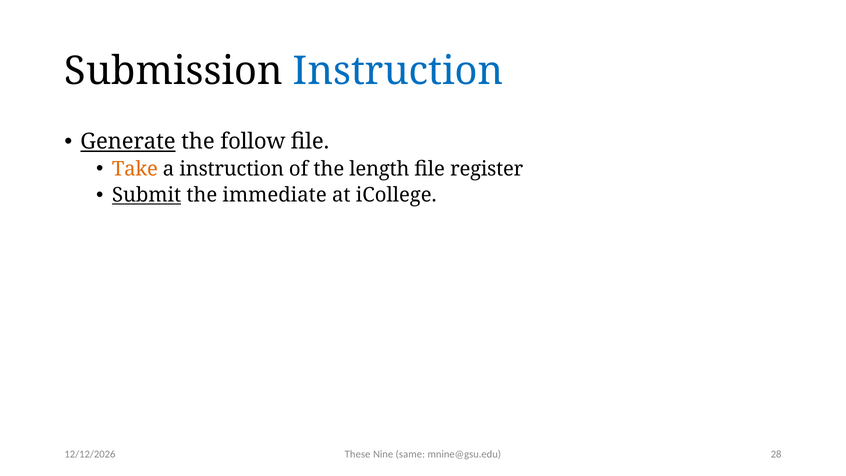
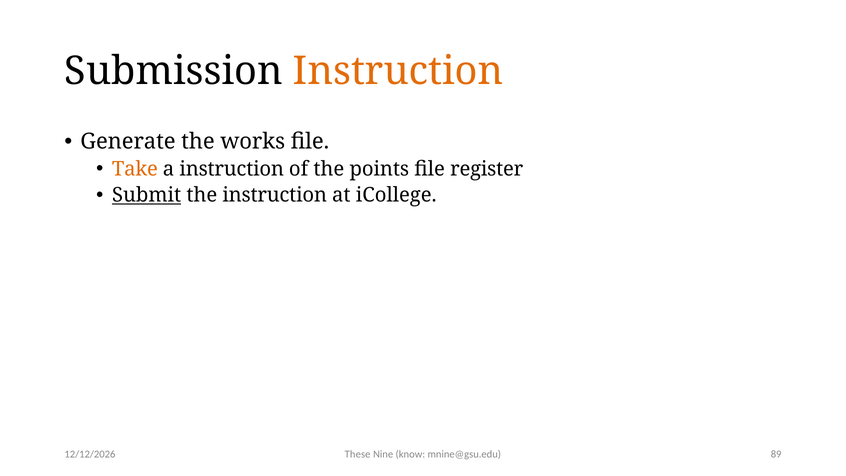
Instruction colour: blue -> orange (398, 71)
Generate underline: present -> none (128, 142)
follow: follow -> works (253, 142)
length: length -> points (379, 169)
the immediate: immediate -> instruction (275, 195)
same: same -> know (410, 454)
28: 28 -> 89 (776, 454)
